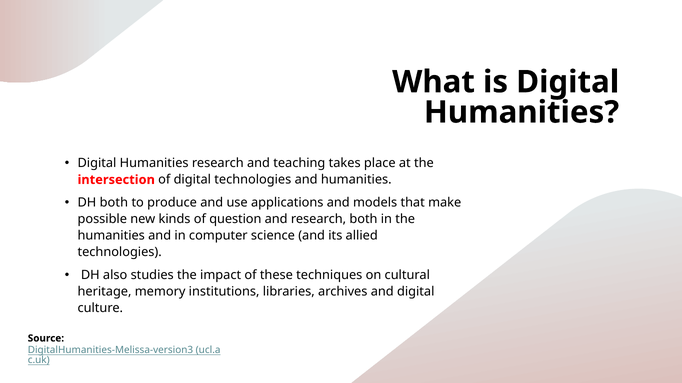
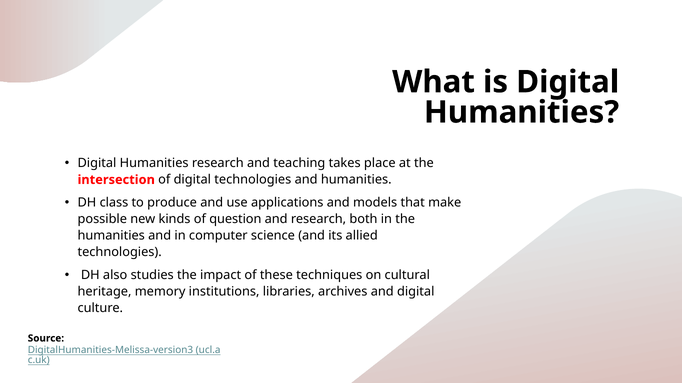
DH both: both -> class (114, 203)
